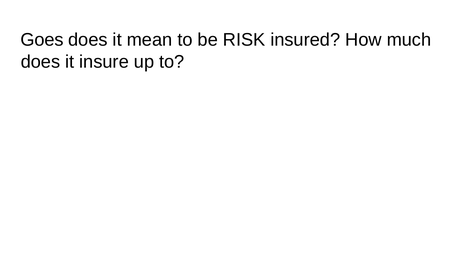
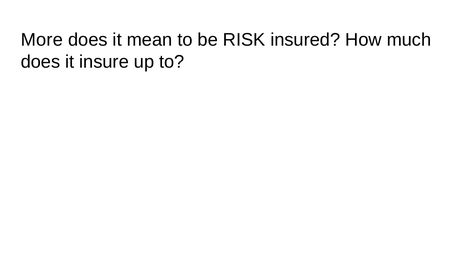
Goes: Goes -> More (42, 40)
